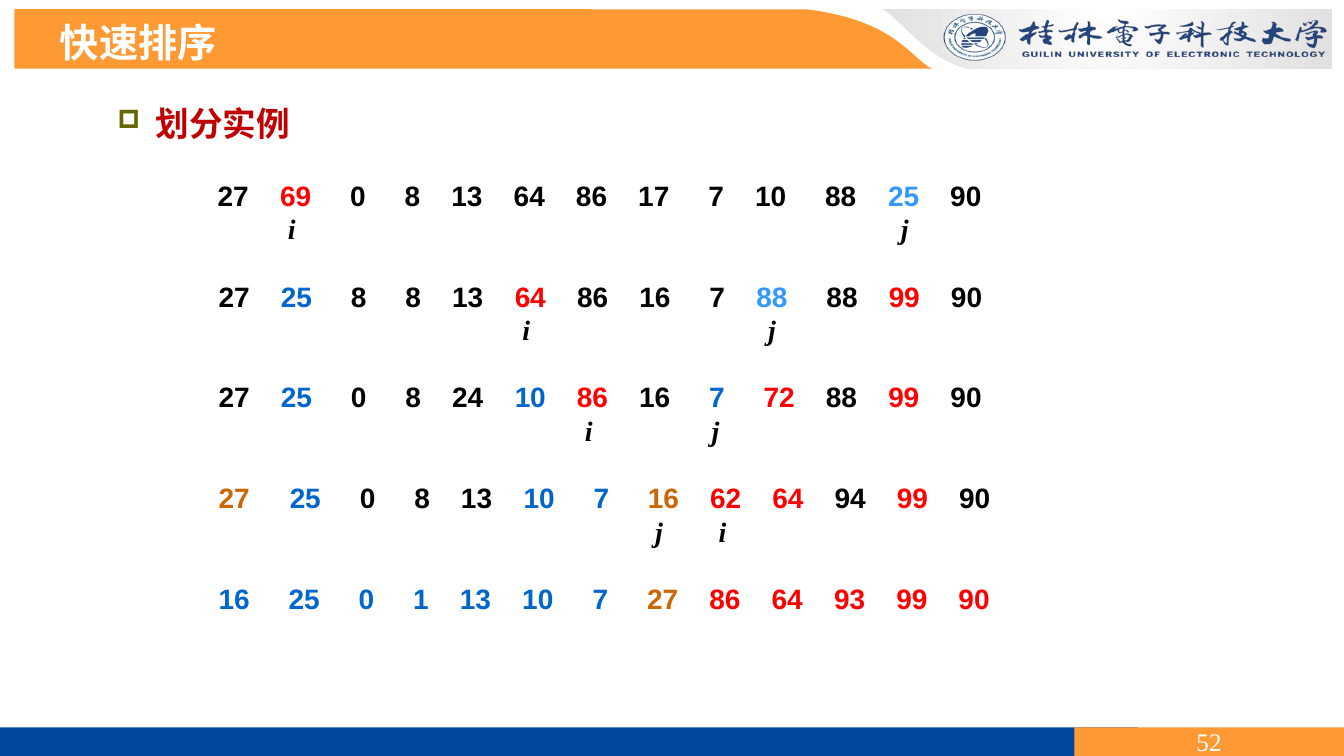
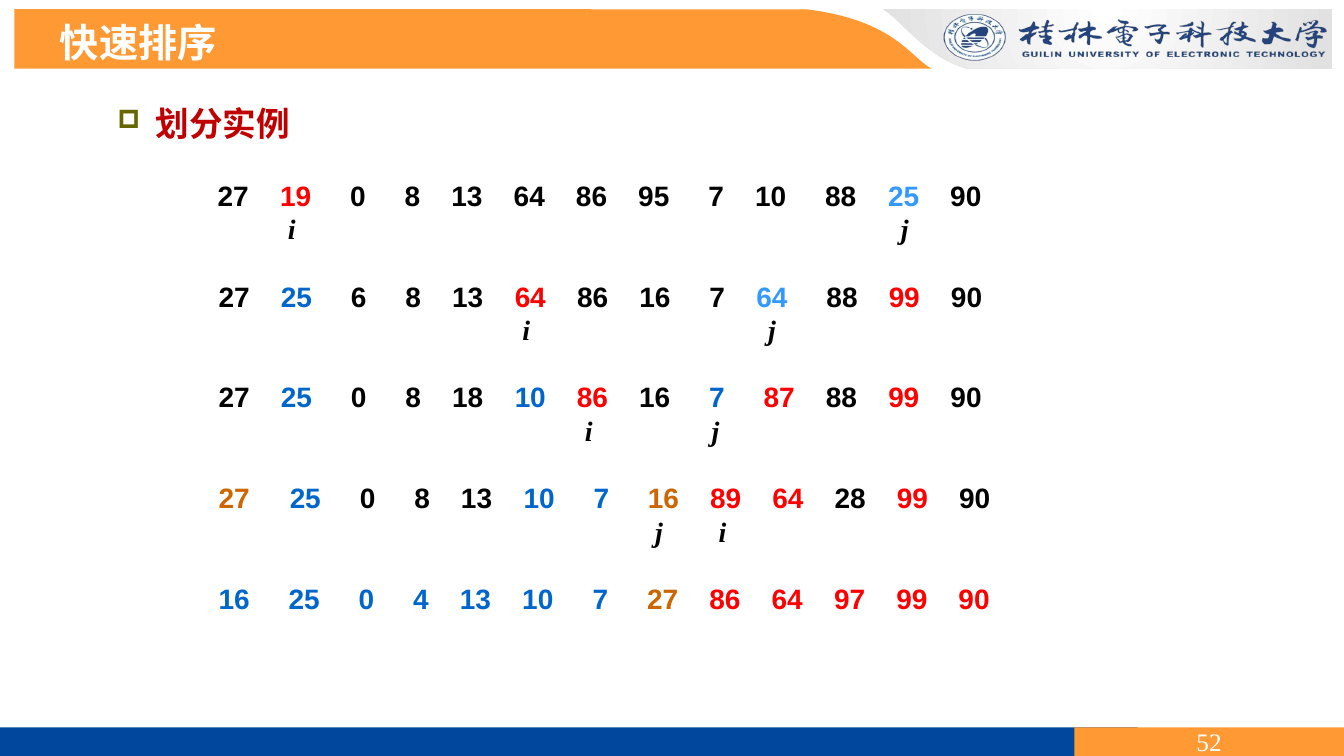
69: 69 -> 19 (296, 197)
17: 17 -> 95 (654, 197)
25 8: 8 -> 6 (359, 298)
7 88: 88 -> 64 (772, 298)
24: 24 -> 18 (468, 399)
72: 72 -> 87 (779, 399)
62: 62 -> 89 (726, 499)
94: 94 -> 28 (850, 499)
1: 1 -> 4 (421, 600)
93: 93 -> 97 (850, 600)
